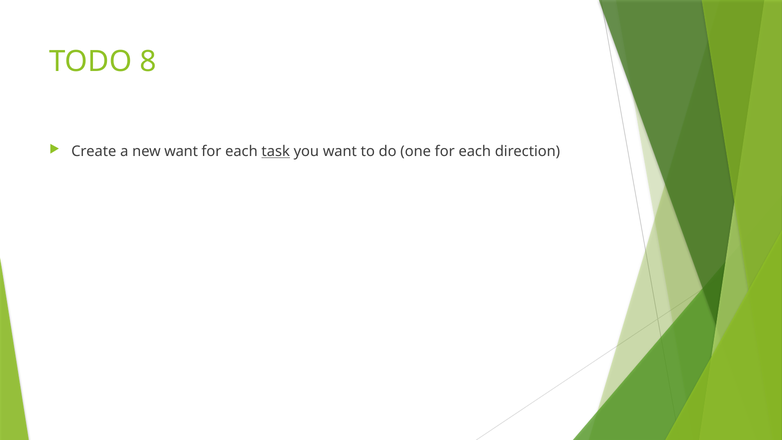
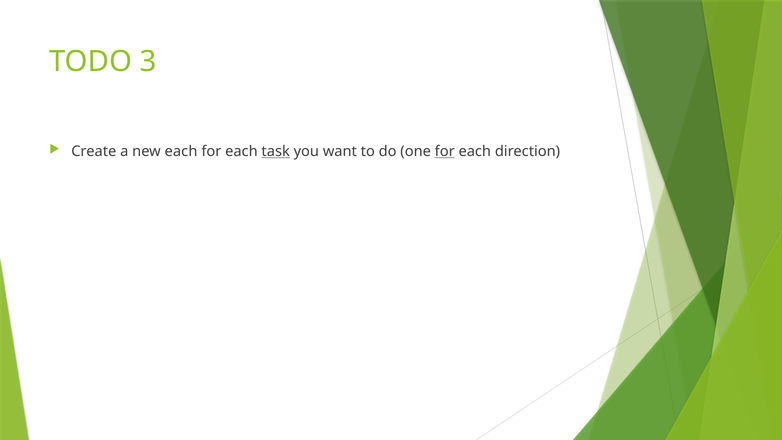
8: 8 -> 3 (148, 62)
new want: want -> each (181, 151)
for underline: none -> present (445, 151)
